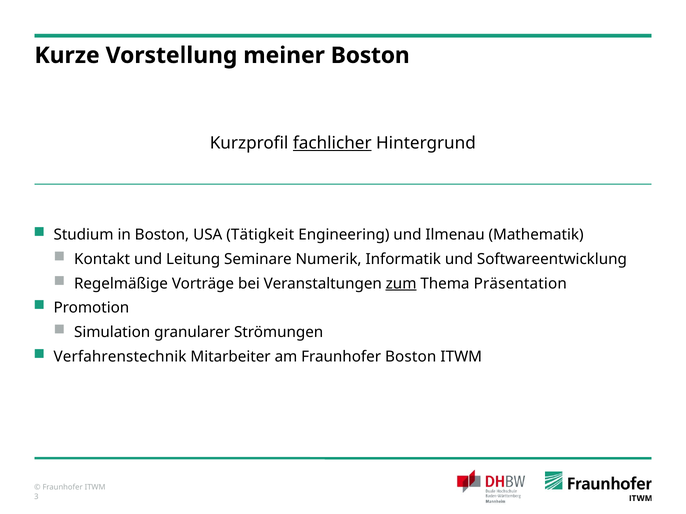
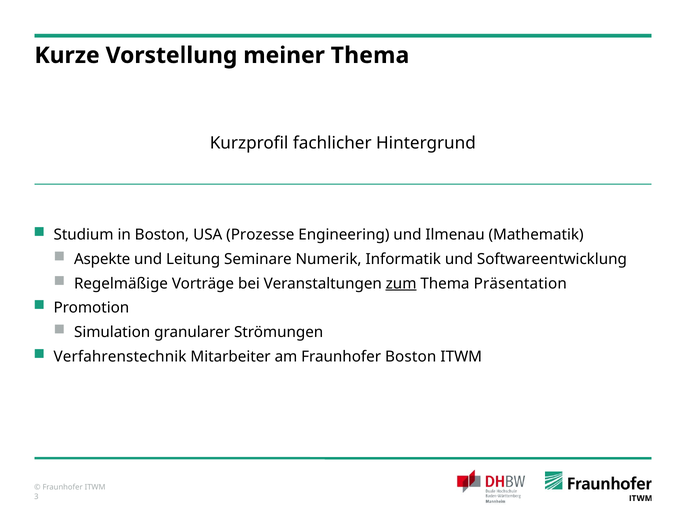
meiner Boston: Boston -> Thema (370, 55)
fachlicher underline: present -> none (332, 143)
Tätigkeit: Tätigkeit -> Prozesse (260, 235)
Kontakt: Kontakt -> Aspekte (102, 259)
